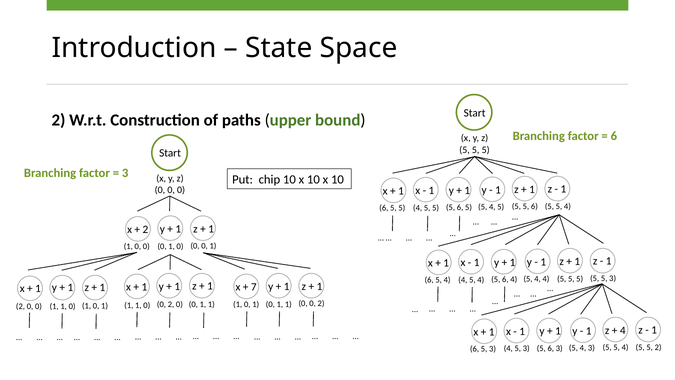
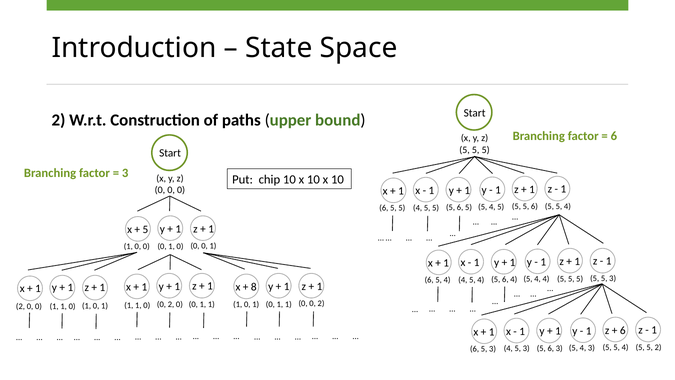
2: 2 -> 5 (145, 229)
7: 7 -> 8 (254, 287)
4: 4 -> 6 (623, 330)
